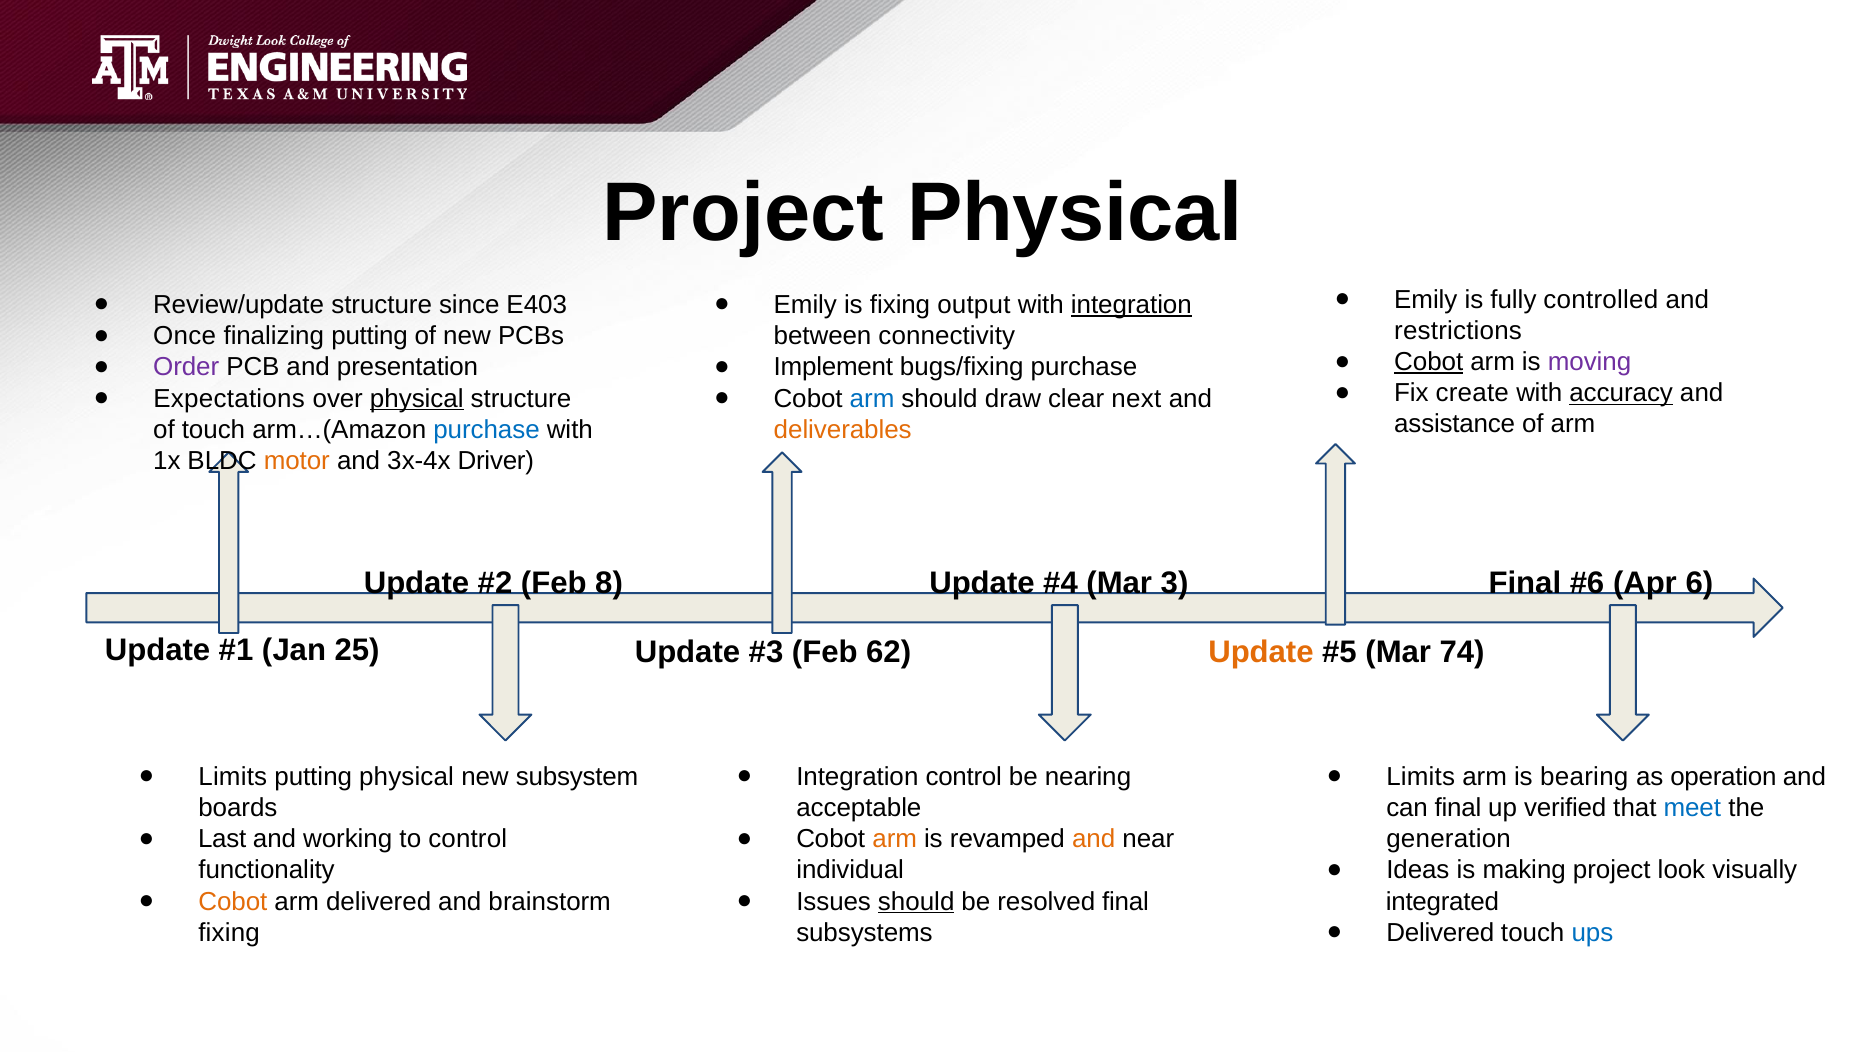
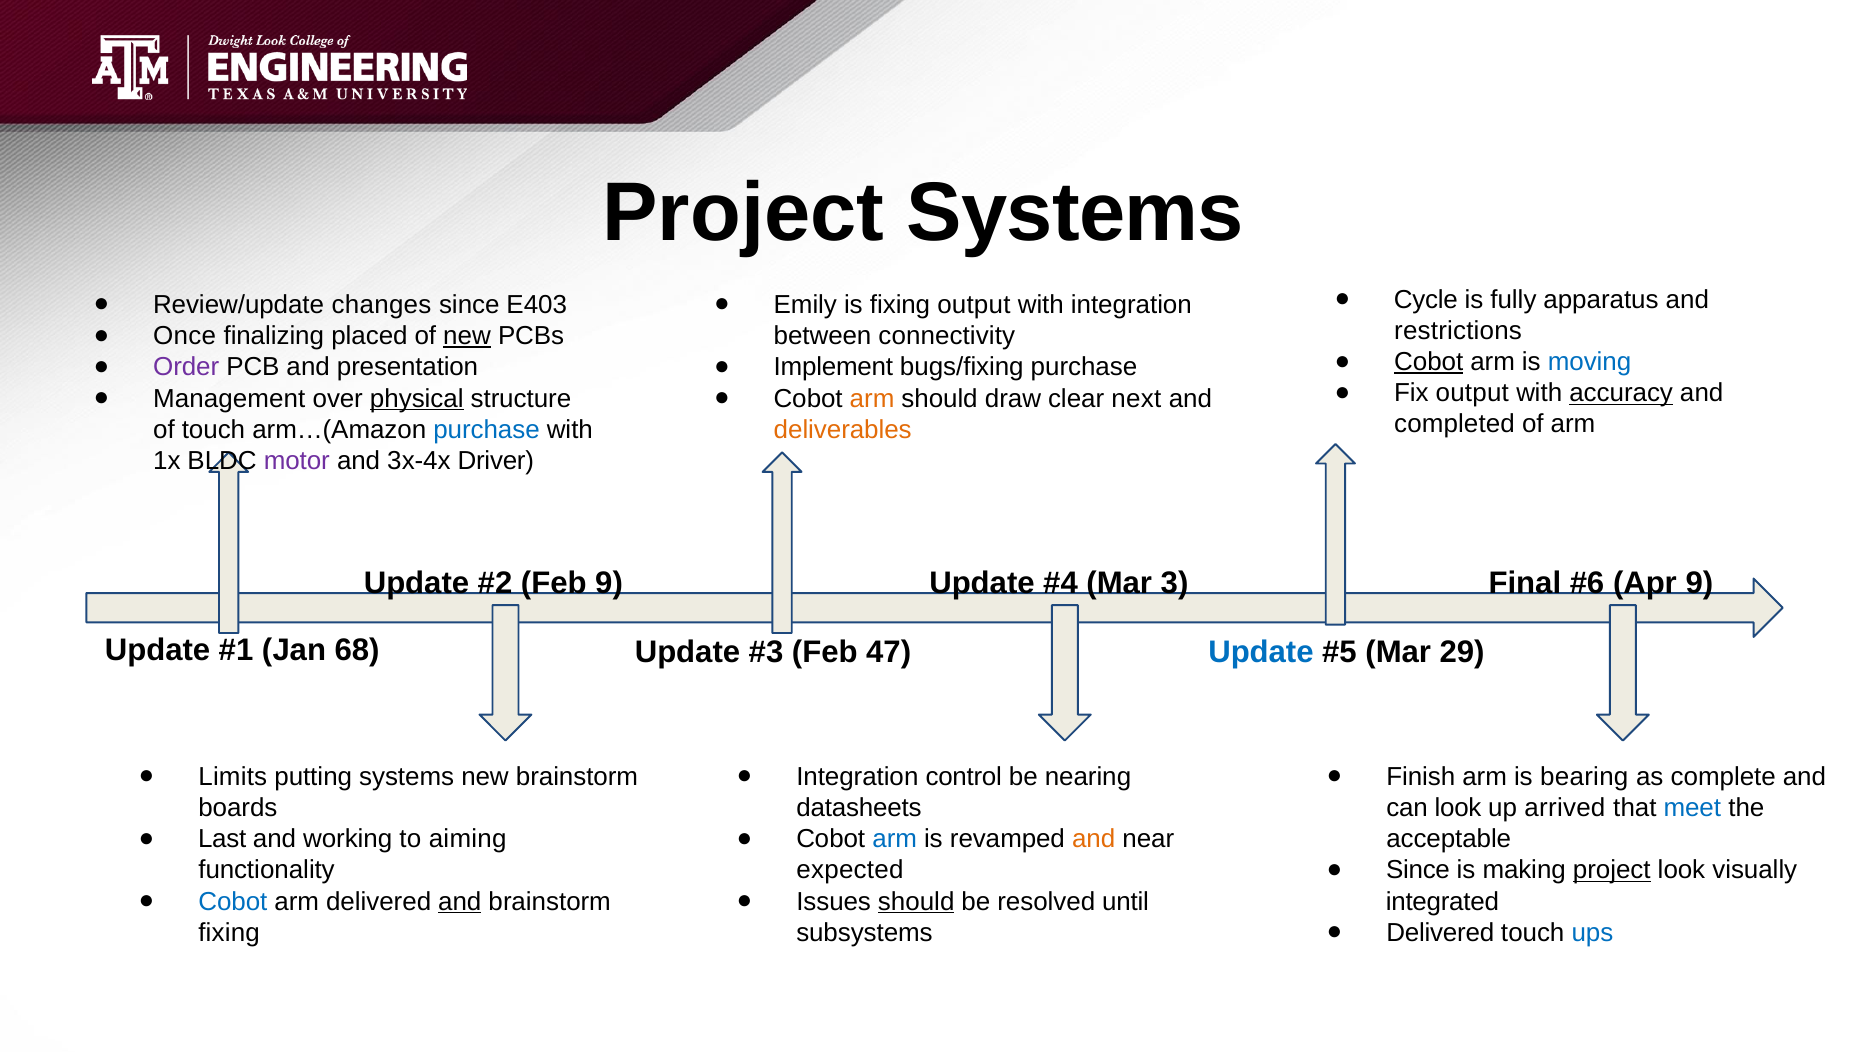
Project Physical: Physical -> Systems (1075, 213)
Emily: Emily -> Cycle (1426, 299)
controlled: controlled -> apparatus (1601, 299)
Review/update structure: structure -> changes (382, 305)
integration underline: present -> none (1131, 305)
finalizing putting: putting -> placed (369, 336)
new underline: none -> present (467, 336)
moving colour: purple -> blue (1590, 362)
Fix create: create -> output (1472, 393)
Expectations: Expectations -> Management (229, 398)
arm colour: blue -> orange (872, 398)
assistance: assistance -> completed (1455, 424)
motor colour: orange -> purple (297, 461)
Feb 8: 8 -> 9 (609, 583)
Apr 6: 6 -> 9 (1699, 583)
25: 25 -> 68 (357, 649)
62: 62 -> 47 (889, 652)
Update colour: orange -> blue (1261, 652)
74: 74 -> 29 (1462, 652)
putting physical: physical -> systems (407, 776)
new subsystem: subsystem -> brainstorm (577, 776)
Limits: Limits -> Finish (1421, 776)
operation: operation -> complete (1723, 776)
acceptable: acceptable -> datasheets (859, 807)
can final: final -> look (1458, 807)
verified: verified -> arrived (1565, 807)
to control: control -> aiming (468, 839)
arm colour: orange -> blue (895, 839)
generation: generation -> acceptable (1449, 839)
Ideas: Ideas -> Since (1418, 870)
project underline: none -> present (1612, 870)
individual: individual -> expected (850, 870)
Cobot colour: orange -> blue (233, 901)
and underline: none -> present (460, 901)
resolved final: final -> until (1126, 901)
